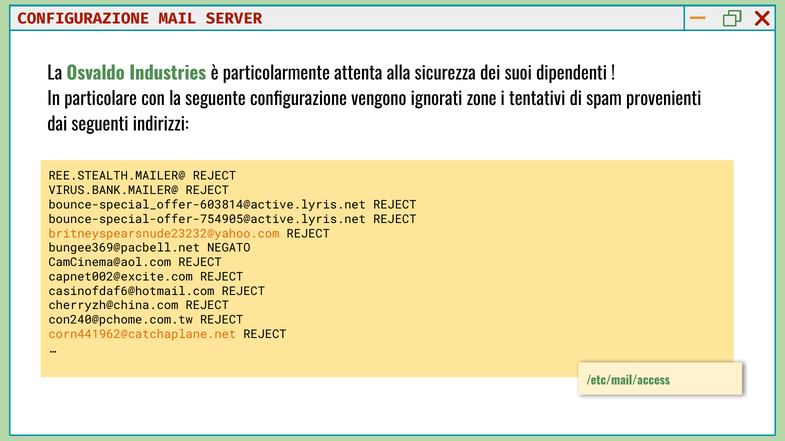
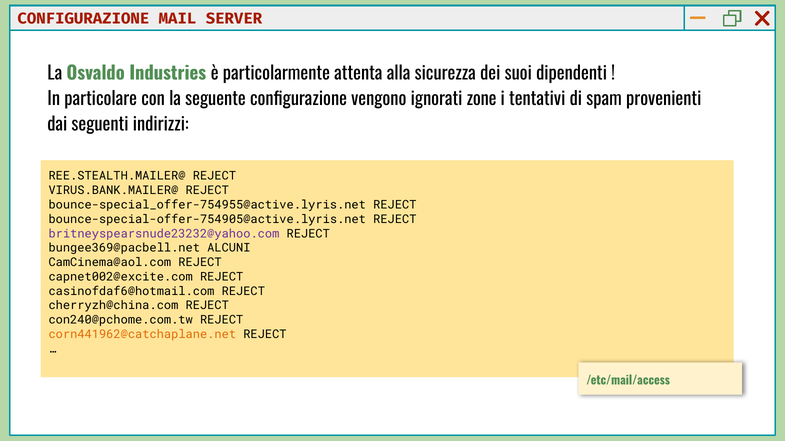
bounce-special_offer-603814@active.lyris.net: bounce-special_offer-603814@active.lyris.net -> bounce-special_offer-754955@active.lyris.net (207, 205)
britneyspearsnude23232@yahoo.com colour: orange -> purple (164, 234)
NEGATO: NEGATO -> ALCUNI (229, 248)
